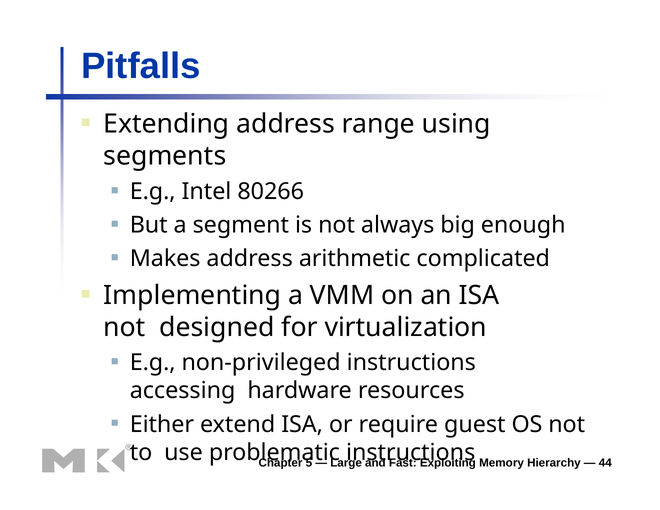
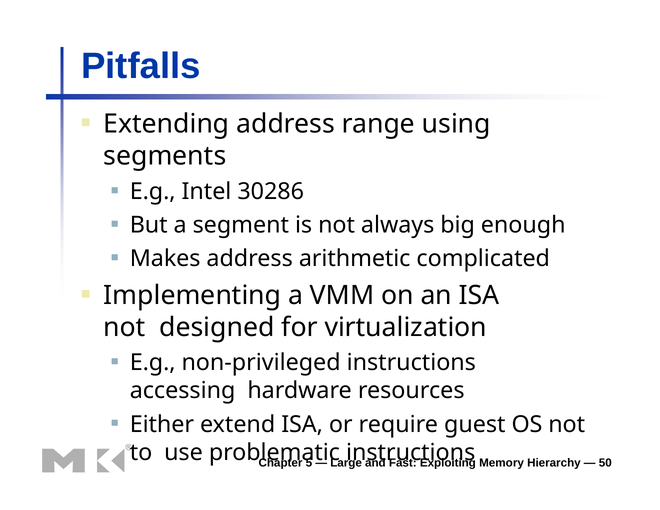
80266: 80266 -> 30286 (271, 192)
44: 44 -> 50 (605, 463)
